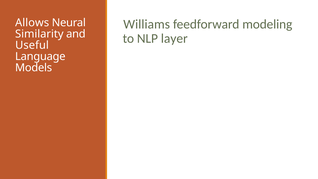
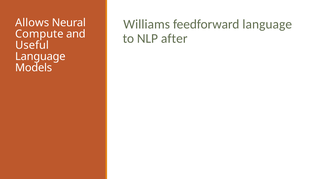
feedforward modeling: modeling -> language (267, 24)
Similarity: Similarity -> Compute (39, 34)
layer: layer -> after (174, 38)
